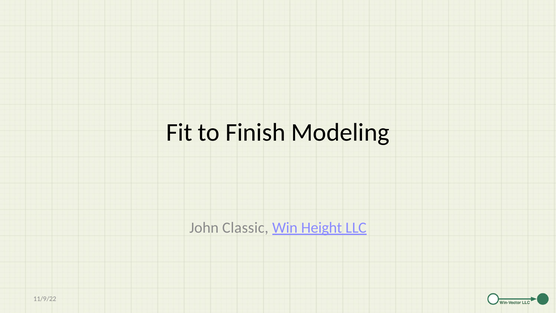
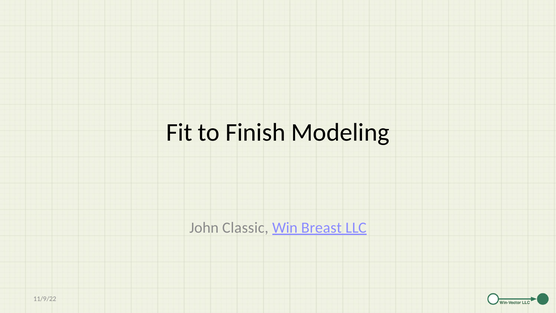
Height: Height -> Breast (321, 227)
